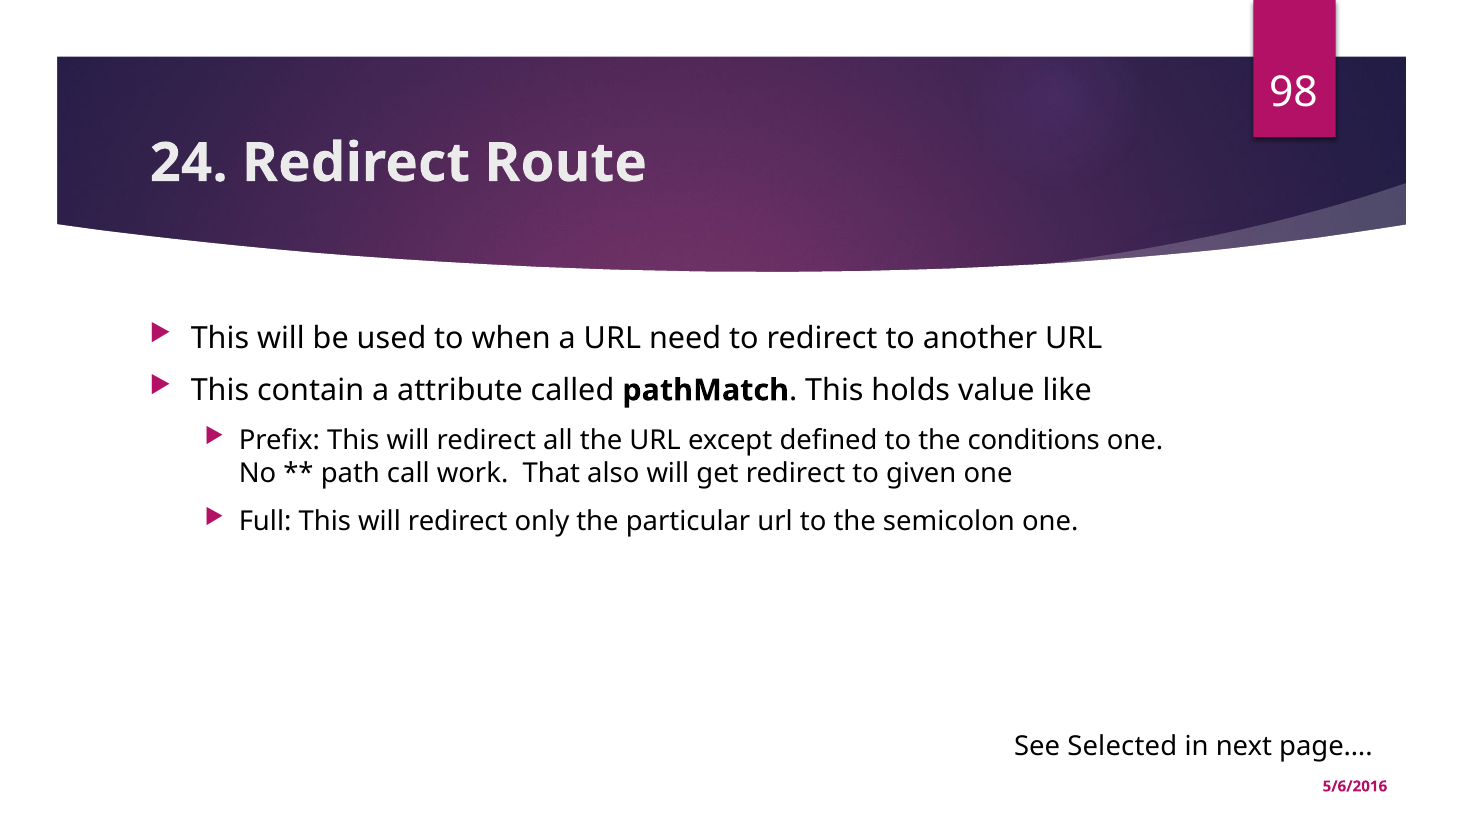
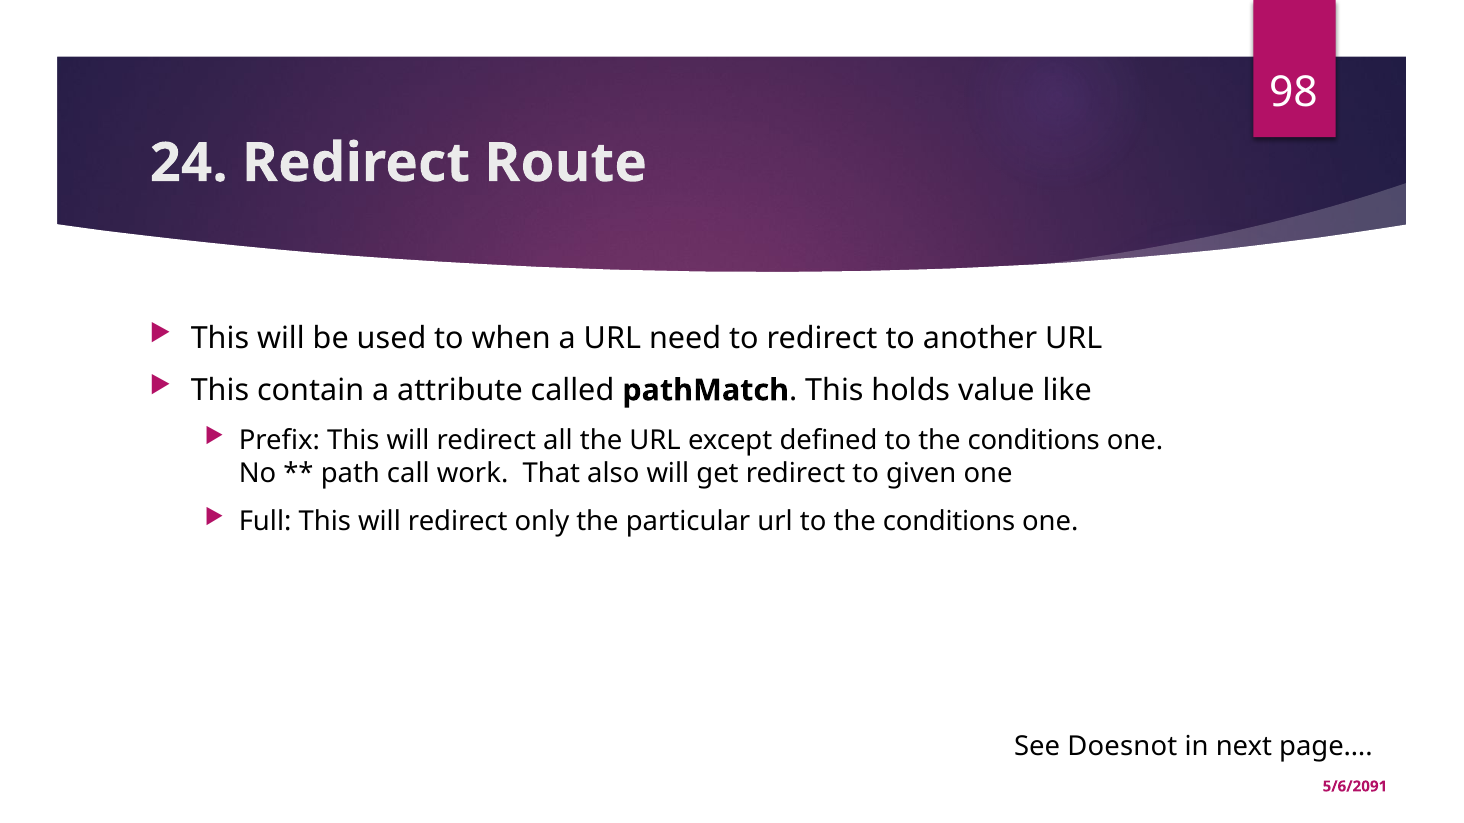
url to the semicolon: semicolon -> conditions (949, 521)
Selected: Selected -> Doesnot (1122, 747)
5/6/2016: 5/6/2016 -> 5/6/2091 (1355, 787)
